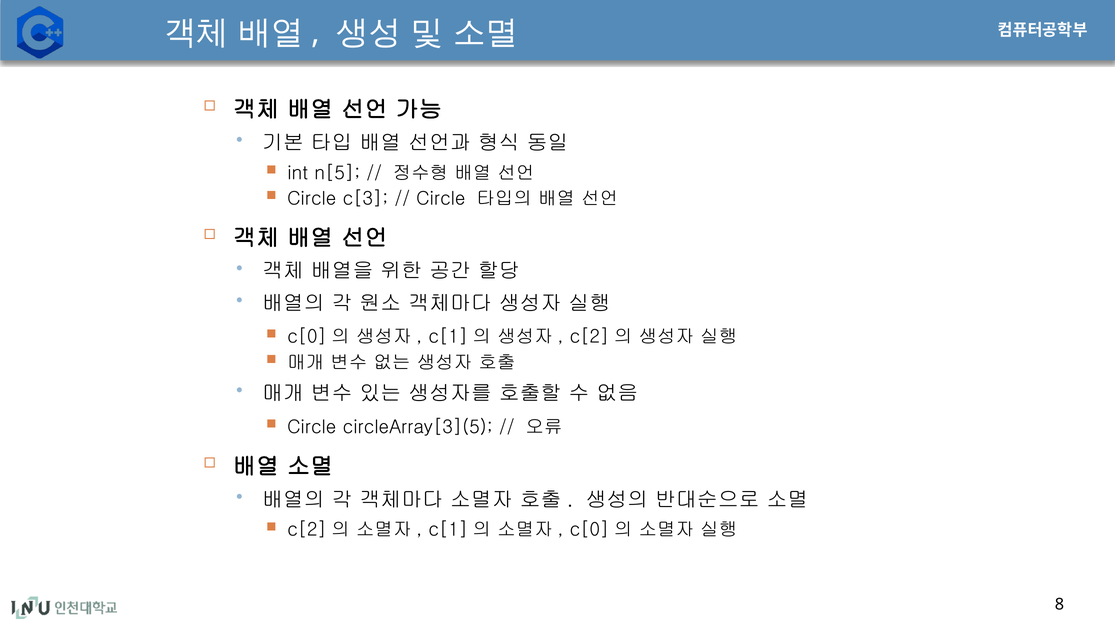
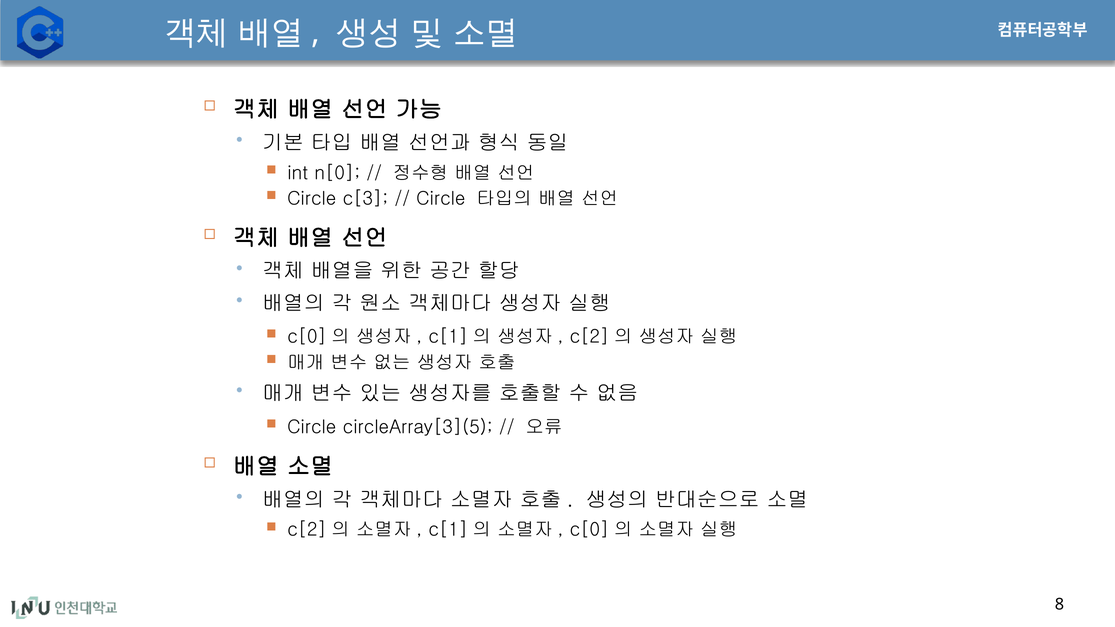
n[5: n[5 -> n[0 (337, 173)
